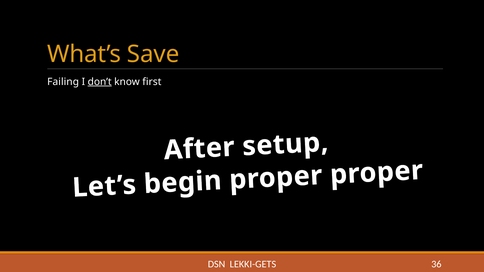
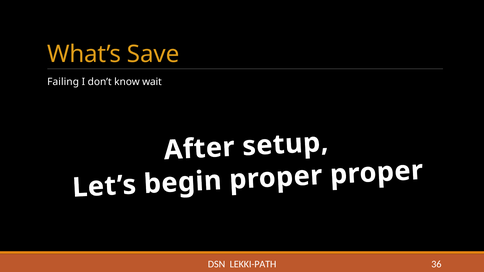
don’t underline: present -> none (100, 82)
first: first -> wait (152, 82)
LEKKI-GETS: LEKKI-GETS -> LEKKI-PATH (253, 264)
